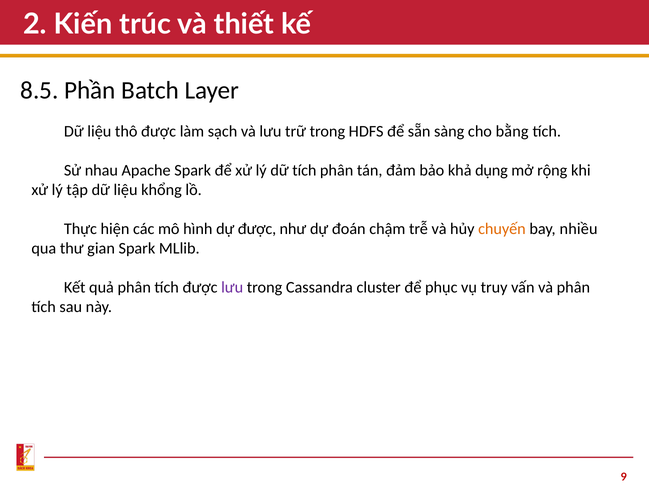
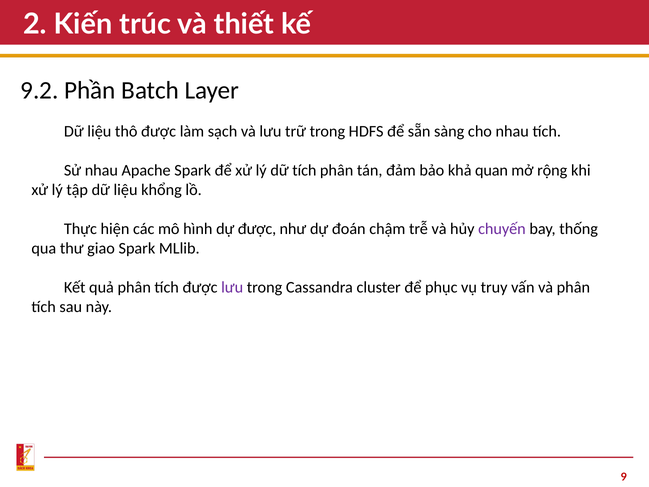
8.5: 8.5 -> 9.2 (39, 90)
cho bằng: bằng -> nhau (512, 132)
dụng: dụng -> quan (491, 171)
chuyến colour: orange -> purple (502, 229)
nhiều: nhiều -> thống (579, 229)
gian: gian -> giao (101, 248)
